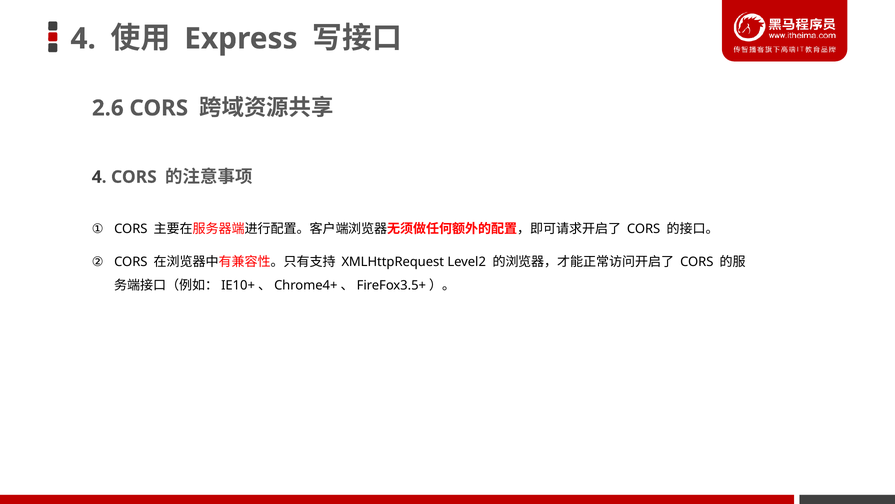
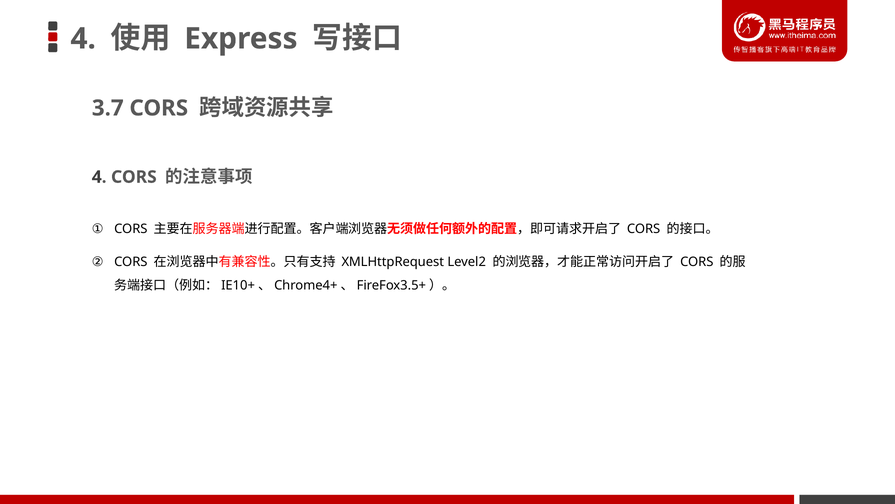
2.6: 2.6 -> 3.7 (108, 108)
